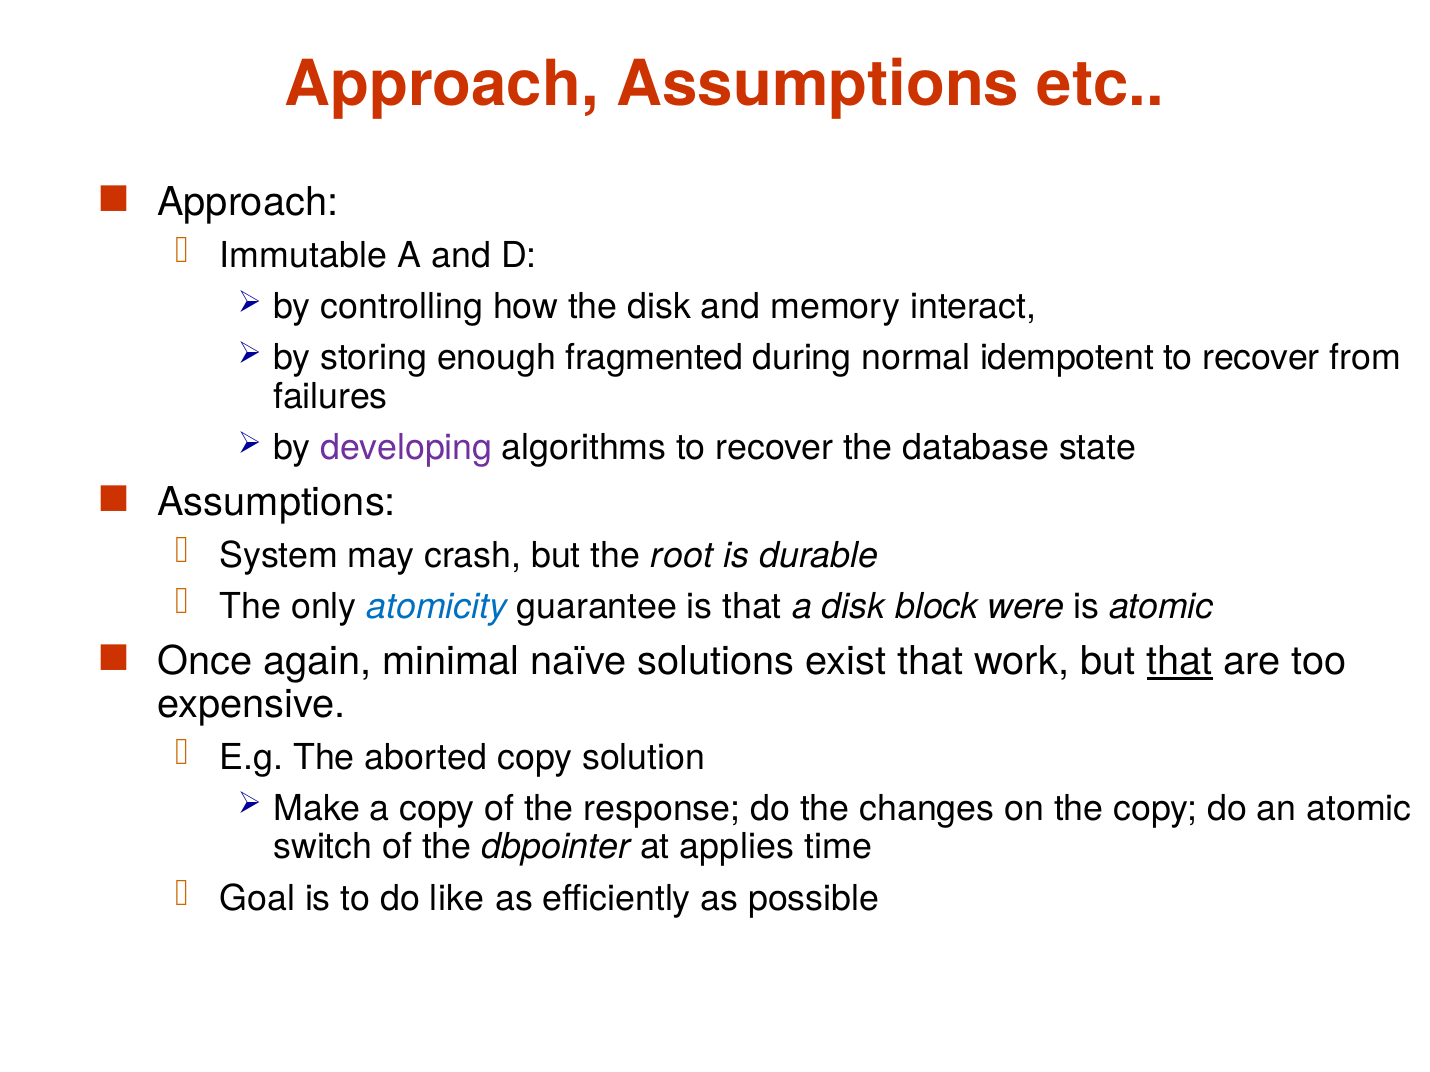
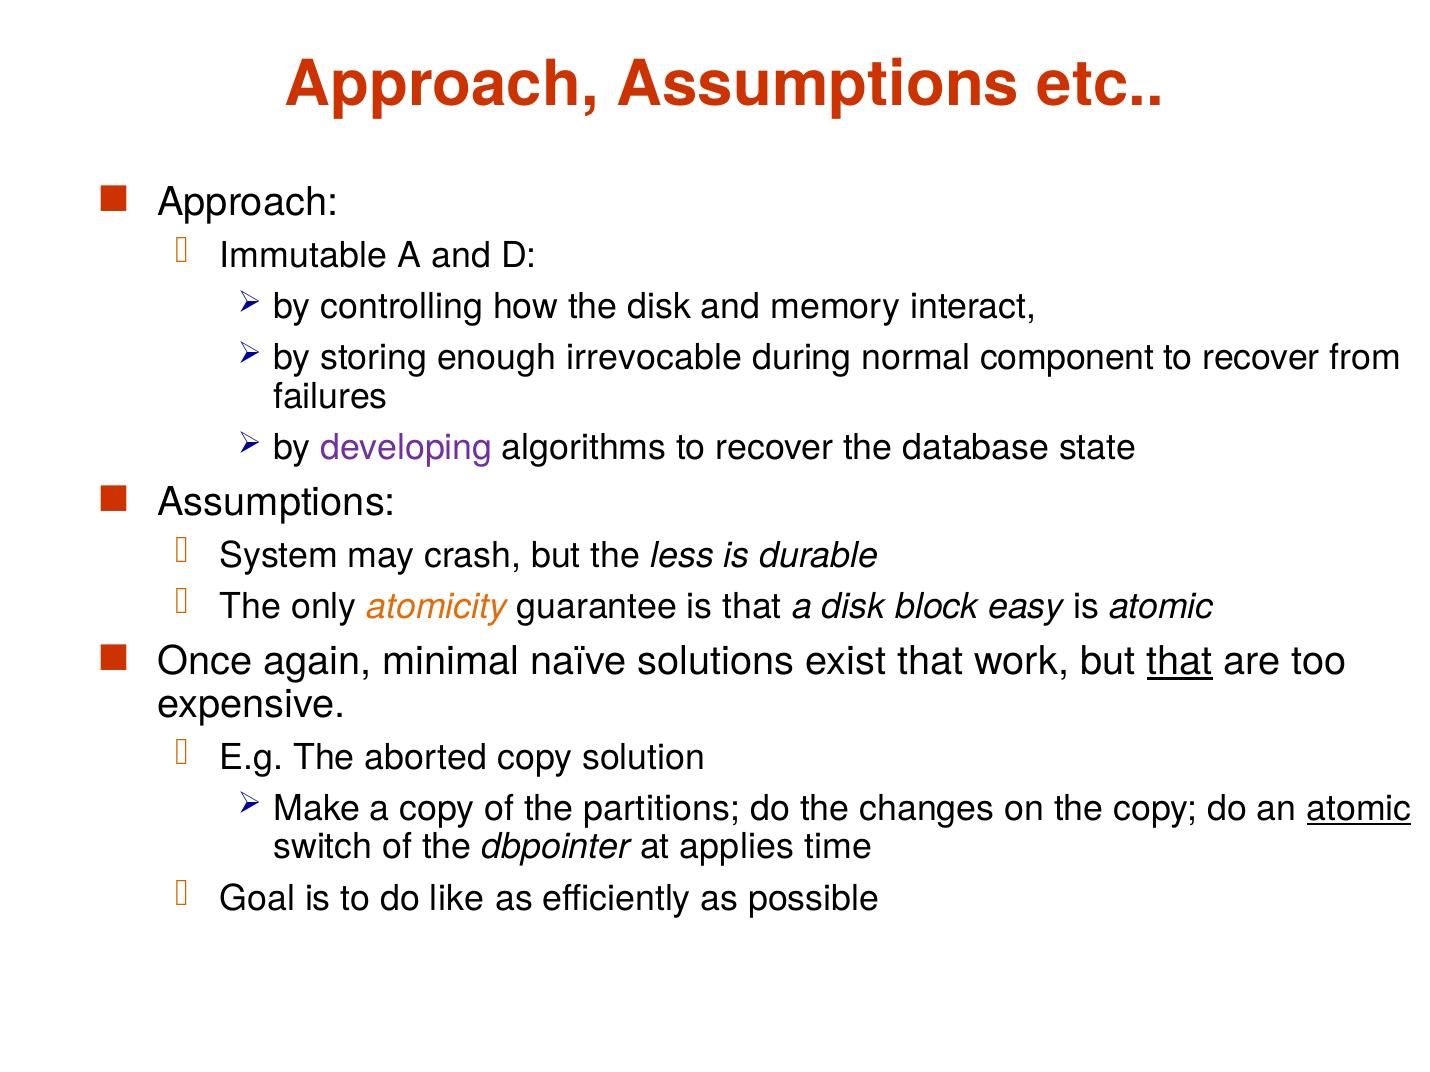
fragmented: fragmented -> irrevocable (654, 358)
idempotent: idempotent -> component (1067, 358)
root: root -> less (682, 556)
atomicity colour: blue -> orange (437, 607)
were: were -> easy (1026, 607)
response: response -> partitions (662, 809)
atomic underline: none -> present (1359, 809)
